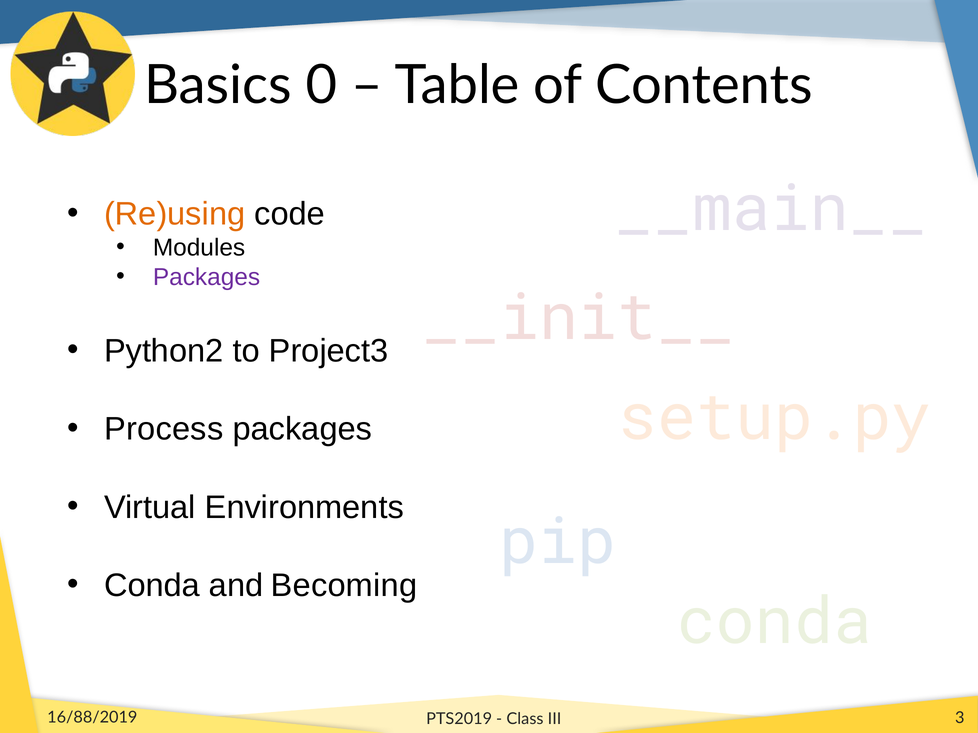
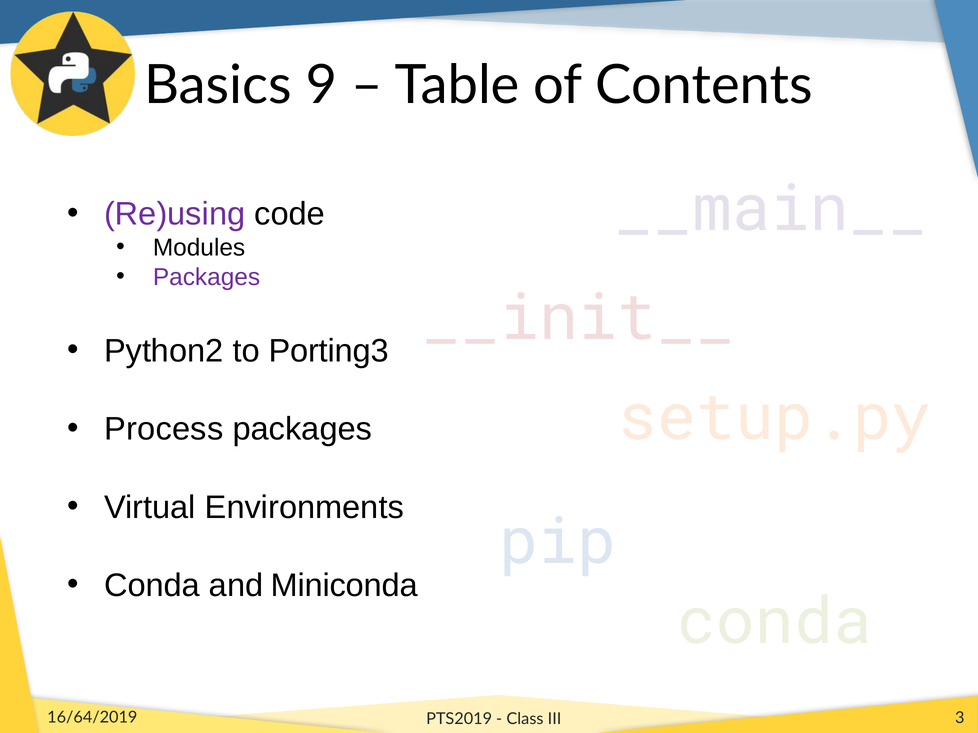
0: 0 -> 9 (321, 86)
Re)using colour: orange -> purple (175, 214)
Project3: Project3 -> Porting3 (329, 351)
Becoming: Becoming -> Miniconda (344, 586)
16/88/2019: 16/88/2019 -> 16/64/2019 (92, 718)
